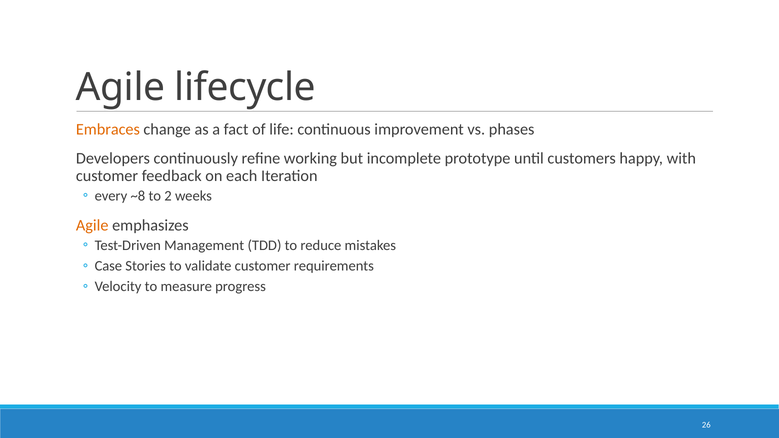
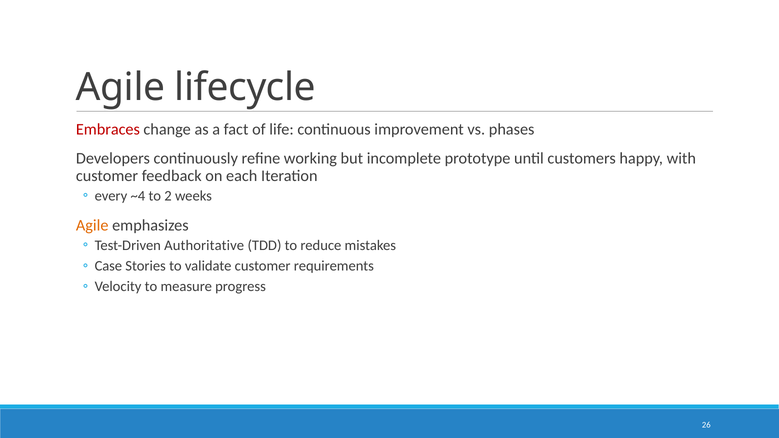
Embraces colour: orange -> red (108, 130)
~8: ~8 -> ~4 (138, 196)
Management: Management -> Authoritative (204, 245)
